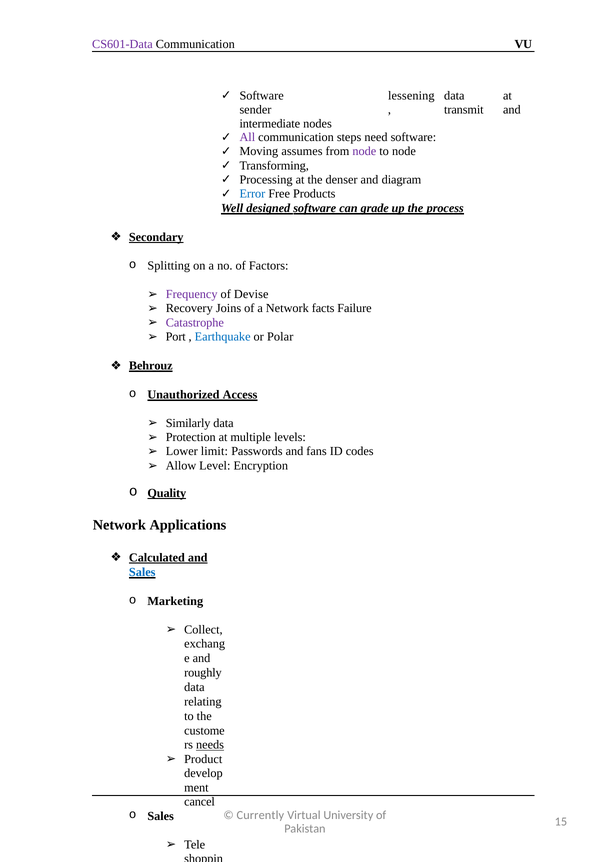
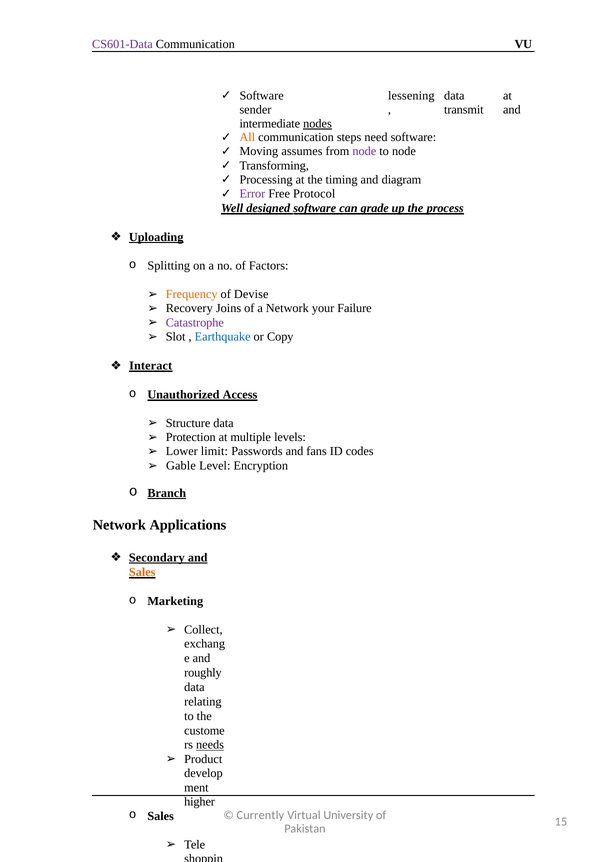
nodes underline: none -> present (318, 124)
All colour: purple -> orange (247, 137)
denser: denser -> timing (342, 180)
Error colour: blue -> purple (252, 194)
Products: Products -> Protocol (314, 194)
Secondary: Secondary -> Uploading (156, 237)
Frequency colour: purple -> orange (192, 294)
facts: facts -> your (323, 308)
Port: Port -> Slot (176, 337)
Polar: Polar -> Copy (280, 337)
Behrouz: Behrouz -> Interact (151, 366)
Similarly: Similarly -> Structure (188, 423)
Allow: Allow -> Gable (181, 466)
Quality: Quality -> Branch (167, 493)
Calculated: Calculated -> Secondary (157, 557)
Sales colour: blue -> orange (142, 572)
cancel: cancel -> higher (200, 801)
